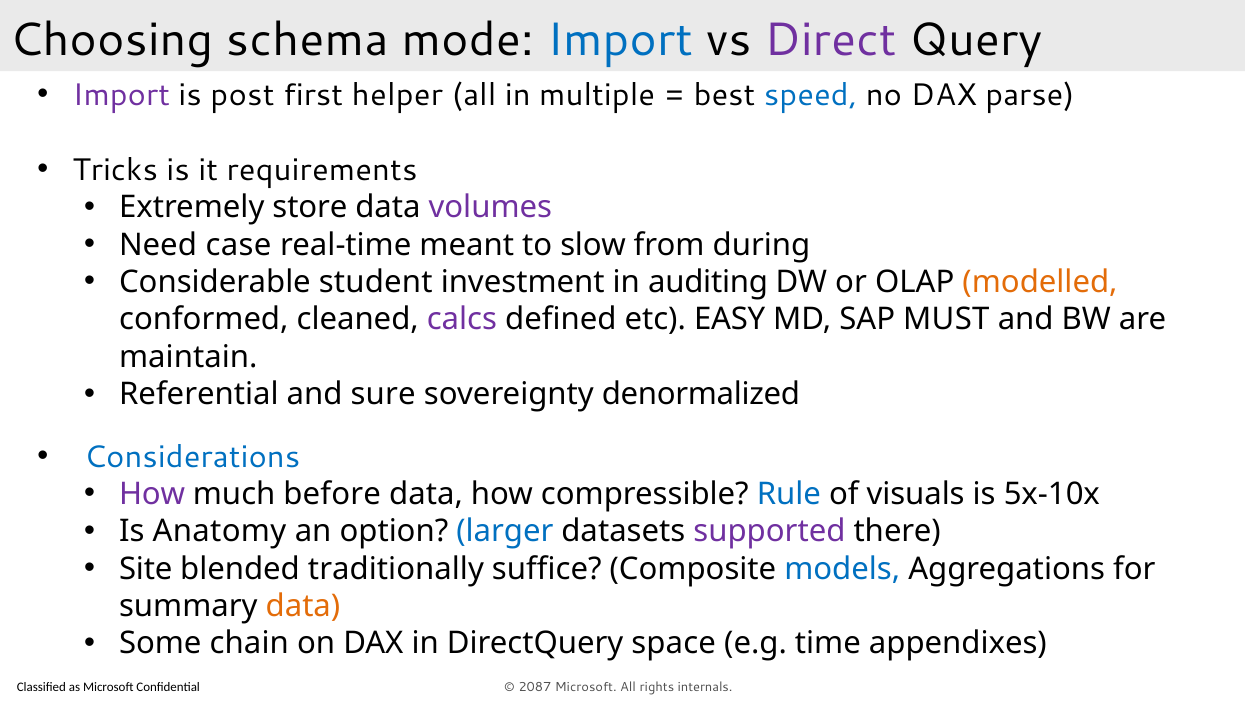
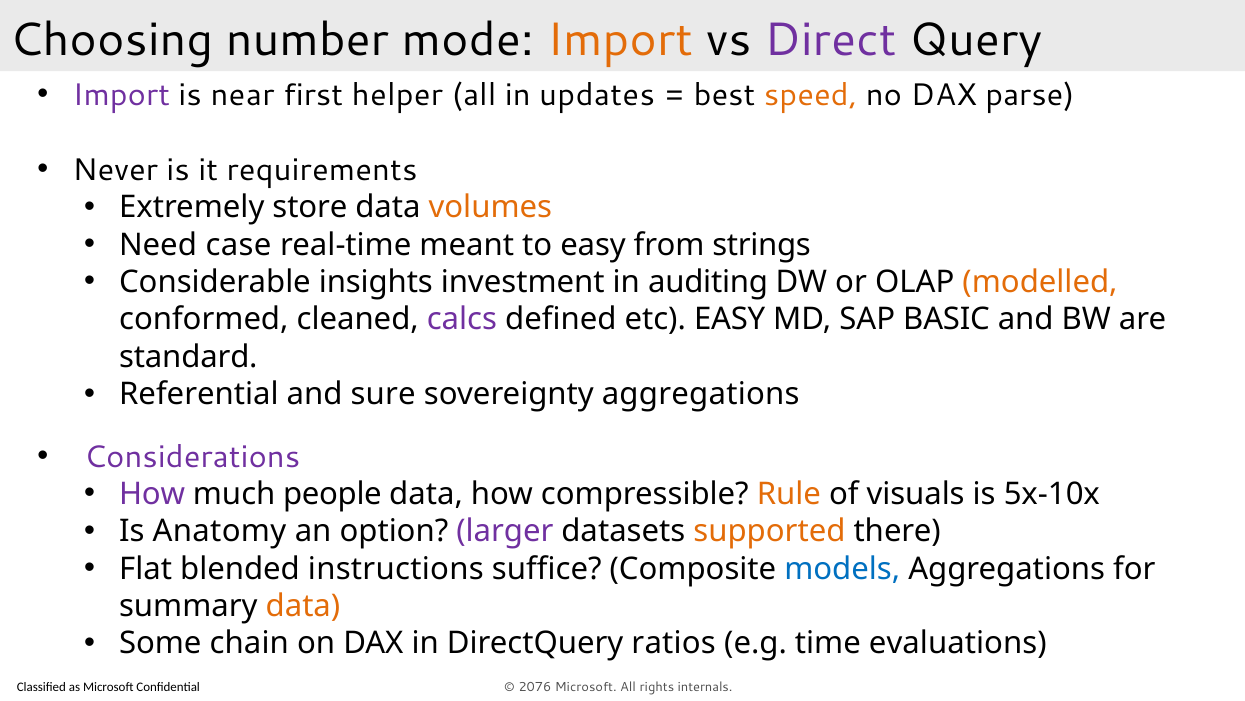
schema: schema -> number (307, 40)
Import colour: blue -> orange (620, 40)
post: post -> near (243, 95)
multiple: multiple -> updates (597, 95)
speed colour: blue -> orange (811, 95)
Tricks: Tricks -> Never (115, 170)
volumes colour: purple -> orange (490, 207)
to slow: slow -> easy (593, 245)
during: during -> strings (762, 245)
student: student -> insights (376, 282)
MUST: MUST -> BASIC (947, 319)
maintain: maintain -> standard (188, 357)
sovereignty denormalized: denormalized -> aggregations (701, 394)
Considerations colour: blue -> purple (192, 456)
before: before -> people (332, 494)
Rule colour: blue -> orange (789, 494)
larger colour: blue -> purple (505, 531)
supported colour: purple -> orange (769, 531)
Site: Site -> Flat (146, 568)
traditionally: traditionally -> instructions (396, 568)
space: space -> ratios (674, 643)
appendixes: appendixes -> evaluations (958, 643)
2087: 2087 -> 2076 (535, 686)
